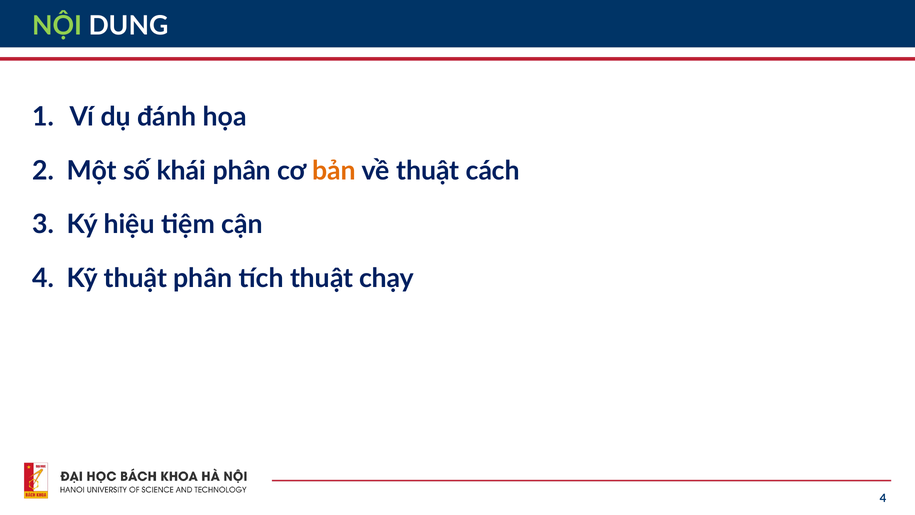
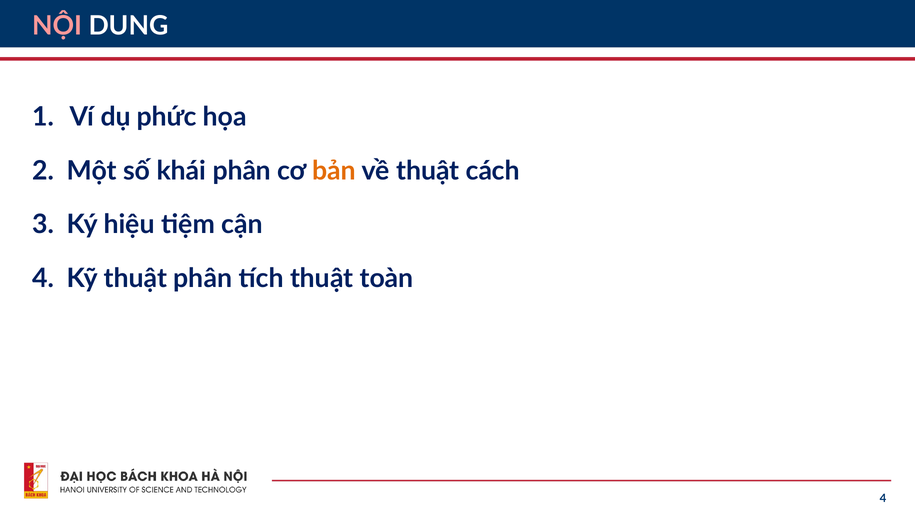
NỘI colour: light green -> pink (57, 26)
đánh: đánh -> phức (167, 117)
chạy: chạy -> toàn (387, 278)
